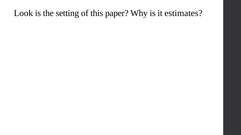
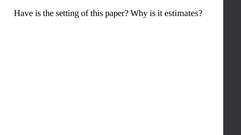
Look: Look -> Have (23, 13)
